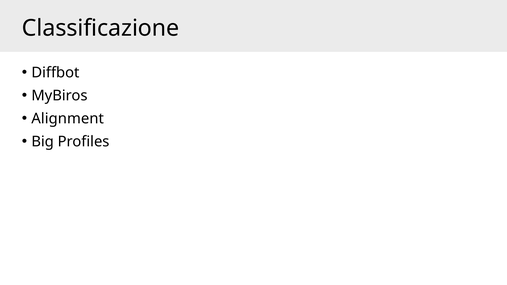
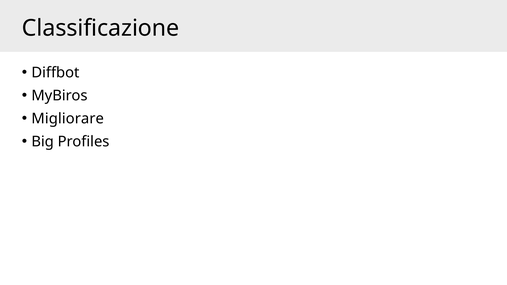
Alignment: Alignment -> Migliorare (68, 119)
